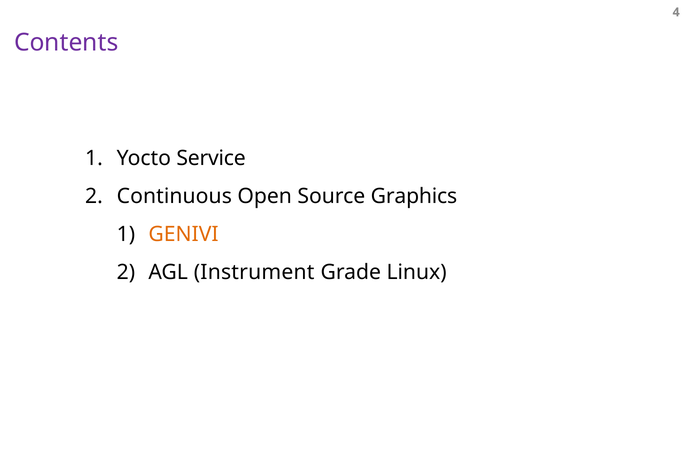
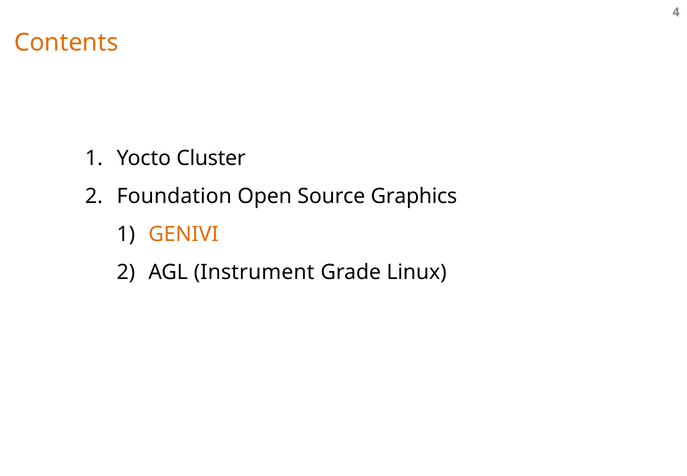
Contents colour: purple -> orange (66, 43)
Service: Service -> Cluster (211, 158)
Continuous: Continuous -> Foundation (174, 196)
